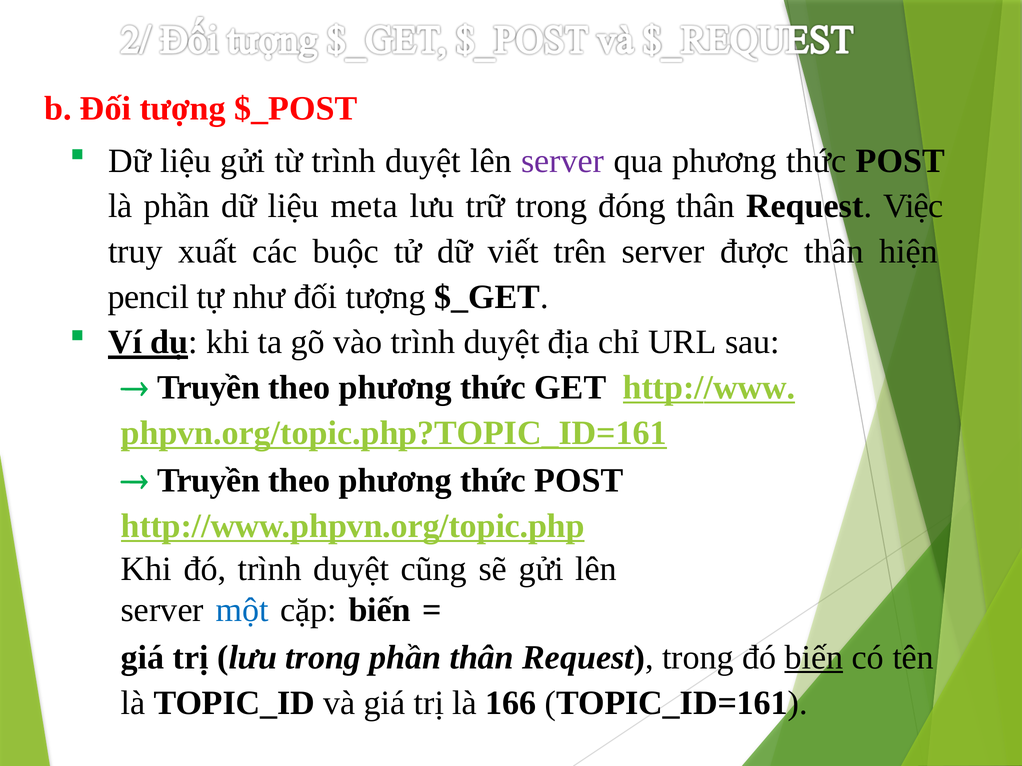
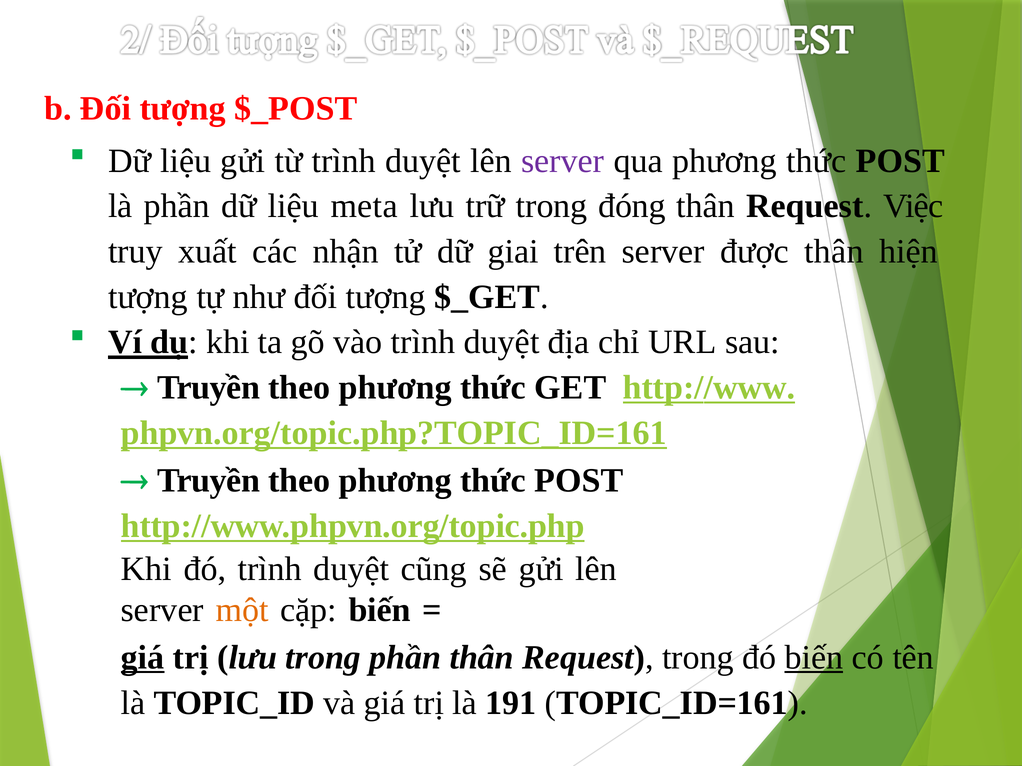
buộc: buộc -> nhận (346, 252)
viết: viết -> giai (513, 252)
pencil: pencil -> tượng (148, 297)
một colour: blue -> orange (242, 610)
giá underline: none -> present (143, 658)
166: 166 -> 191 (511, 703)
